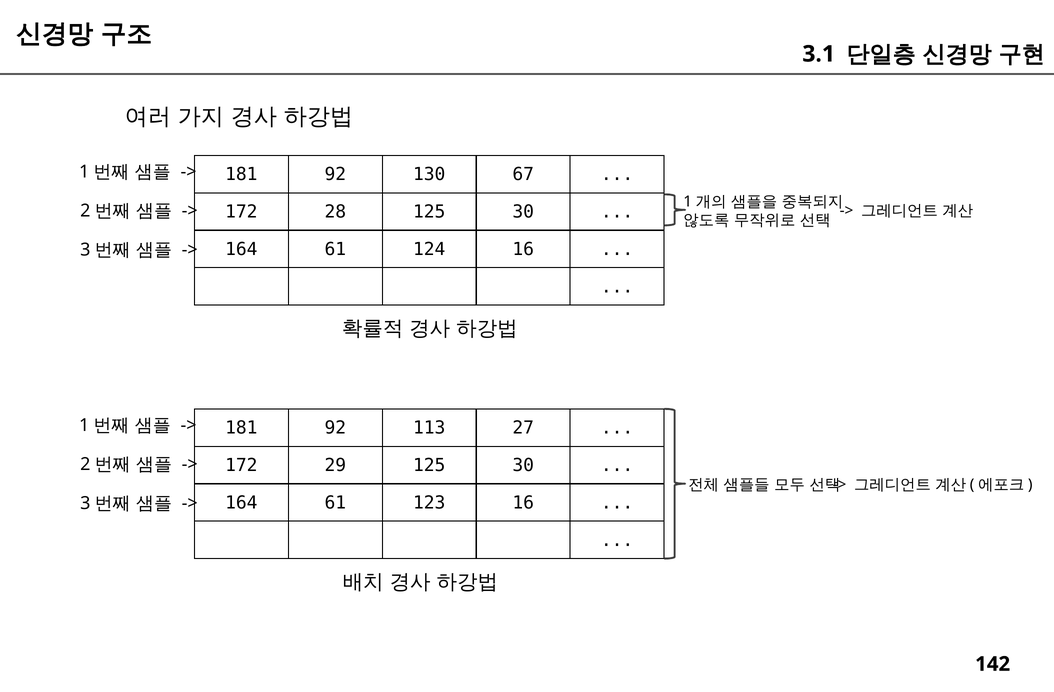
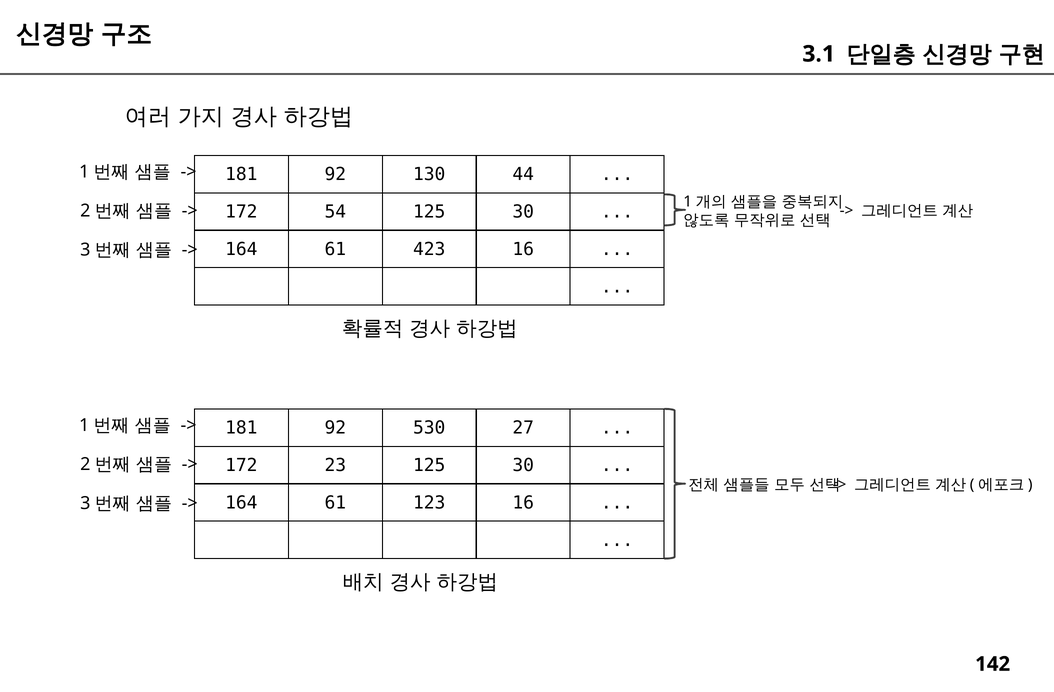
67: 67 -> 44 (523, 174)
28: 28 -> 54 (335, 212)
124: 124 -> 423 (429, 249)
113: 113 -> 530 (429, 428)
29: 29 -> 23 (335, 466)
